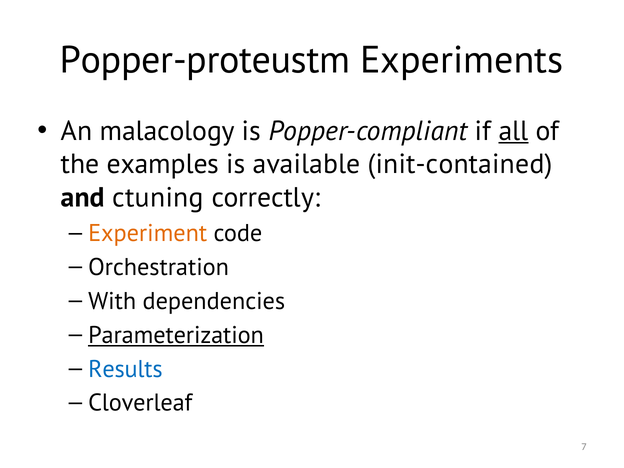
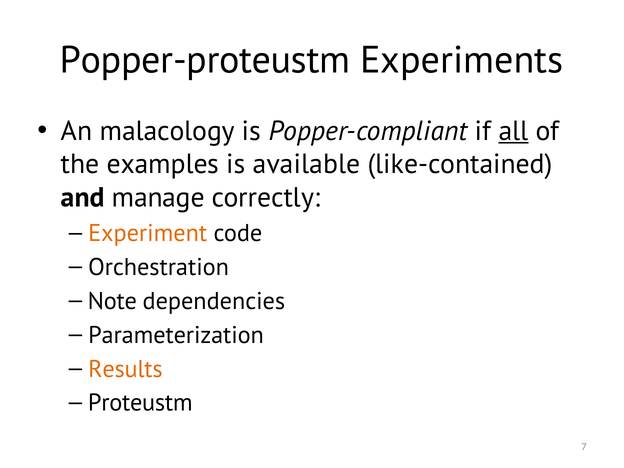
init-contained: init-contained -> like-contained (460, 164)
ctuning: ctuning -> manage (158, 198)
With: With -> Note (112, 301)
Parameterization underline: present -> none (176, 335)
Results colour: blue -> orange (125, 369)
Cloverleaf: Cloverleaf -> Proteustm (140, 403)
